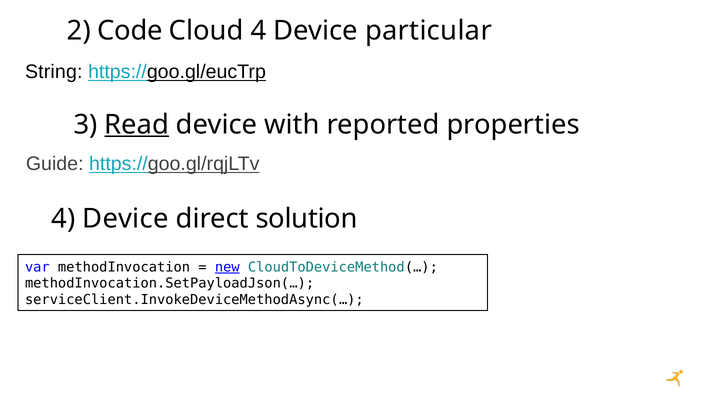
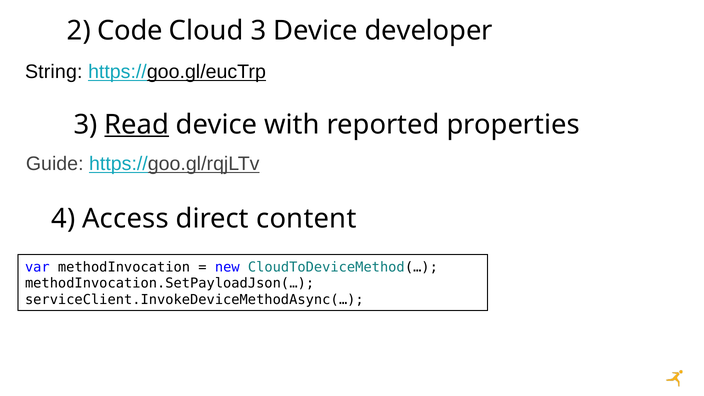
Cloud 4: 4 -> 3 (258, 31)
particular: particular -> developer (429, 31)
Device: Device -> Access (125, 219)
solution: solution -> content (306, 219)
new underline: present -> none (227, 267)
